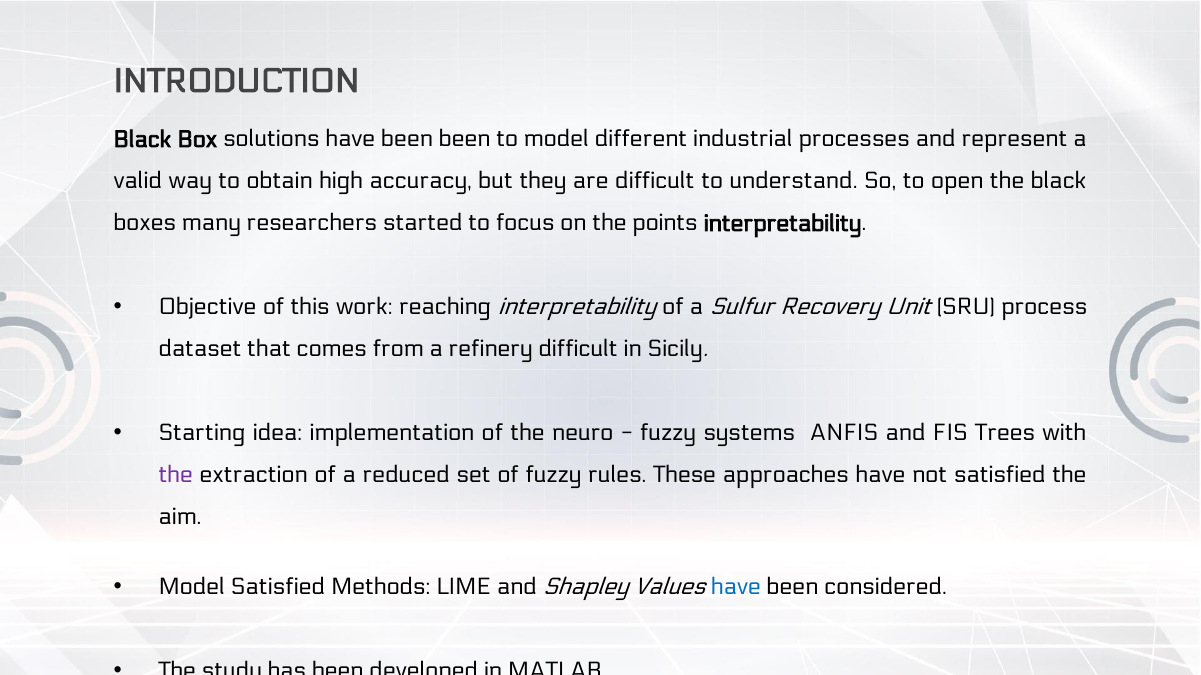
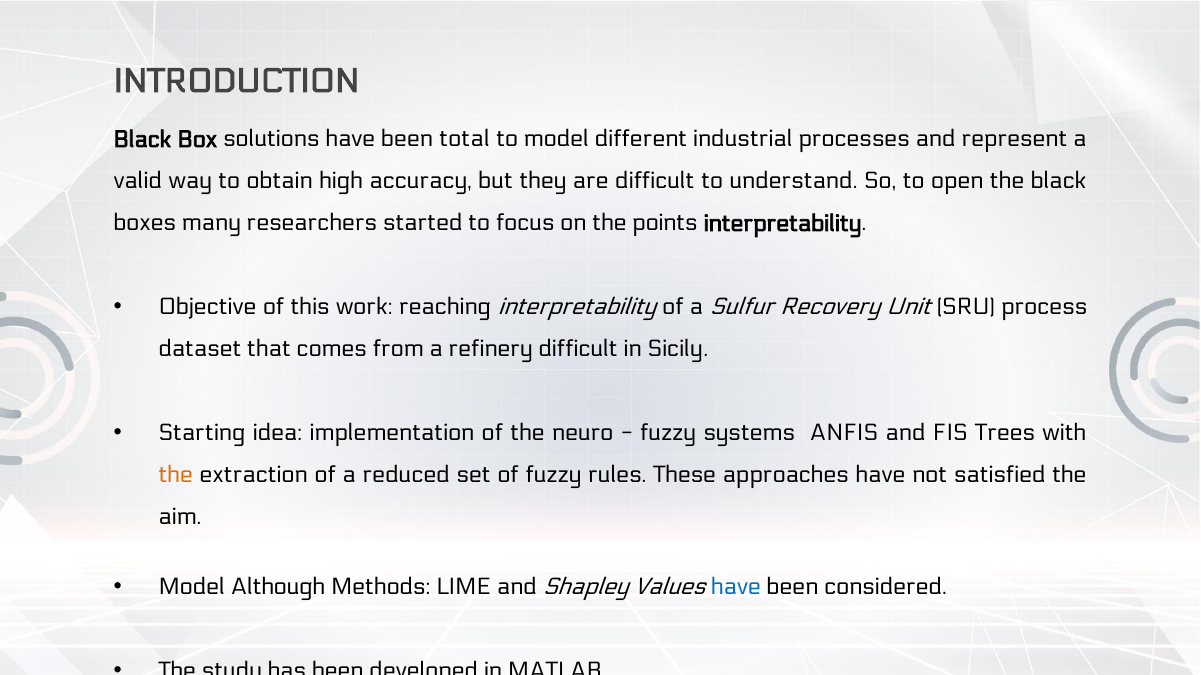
been been: been -> total (465, 139)
the colour: purple -> orange (176, 476)
Model Satisfied: Satisfied -> Although (278, 588)
